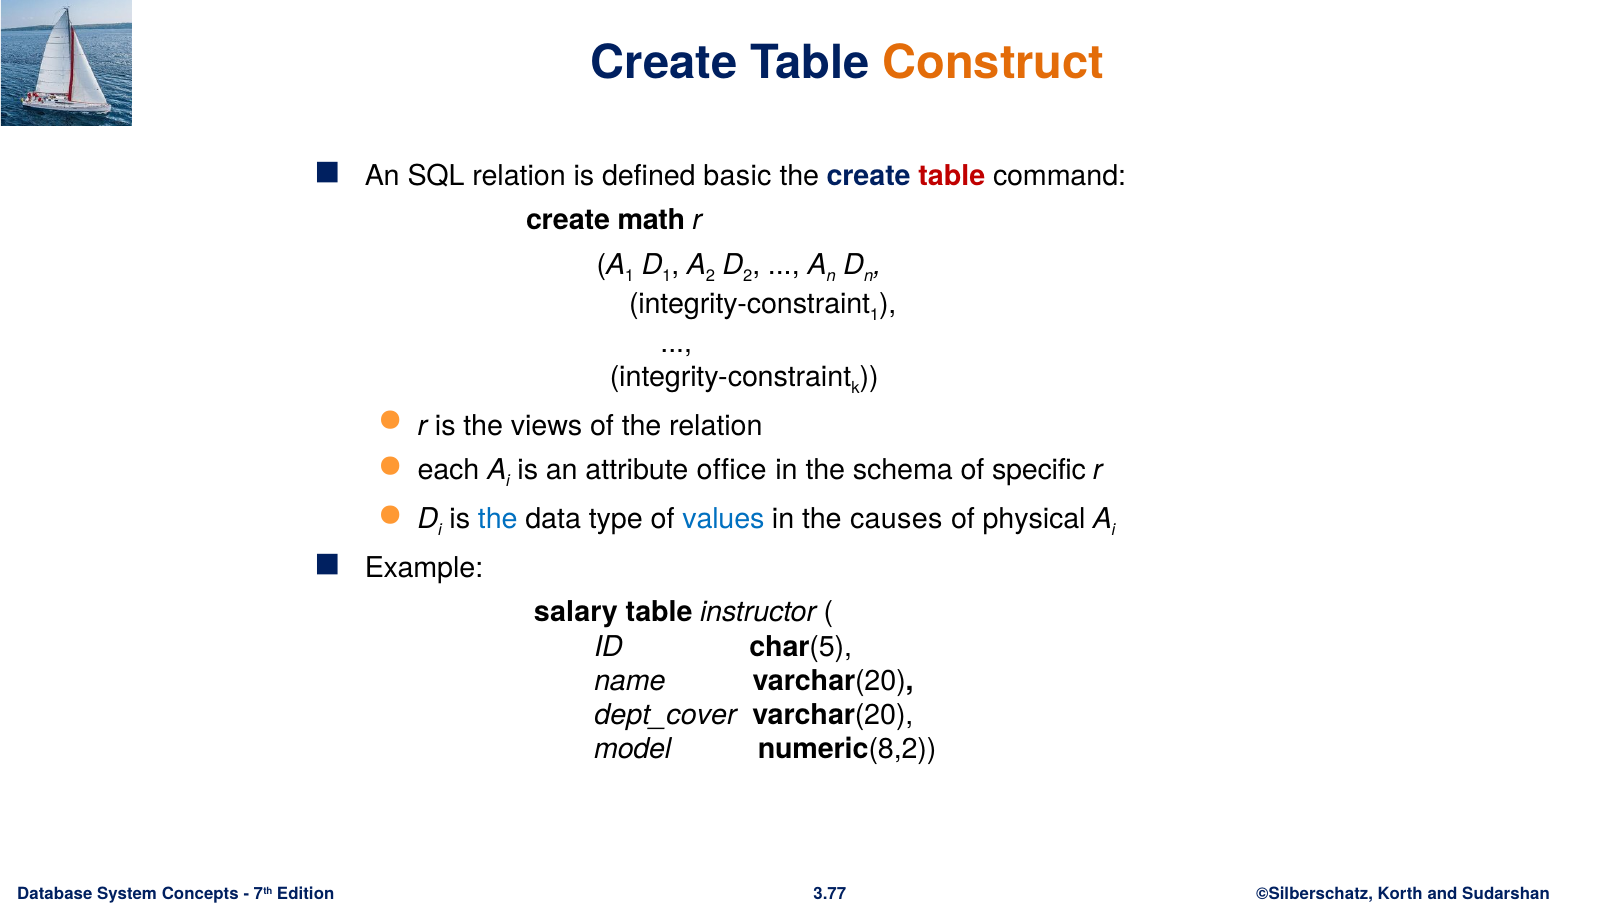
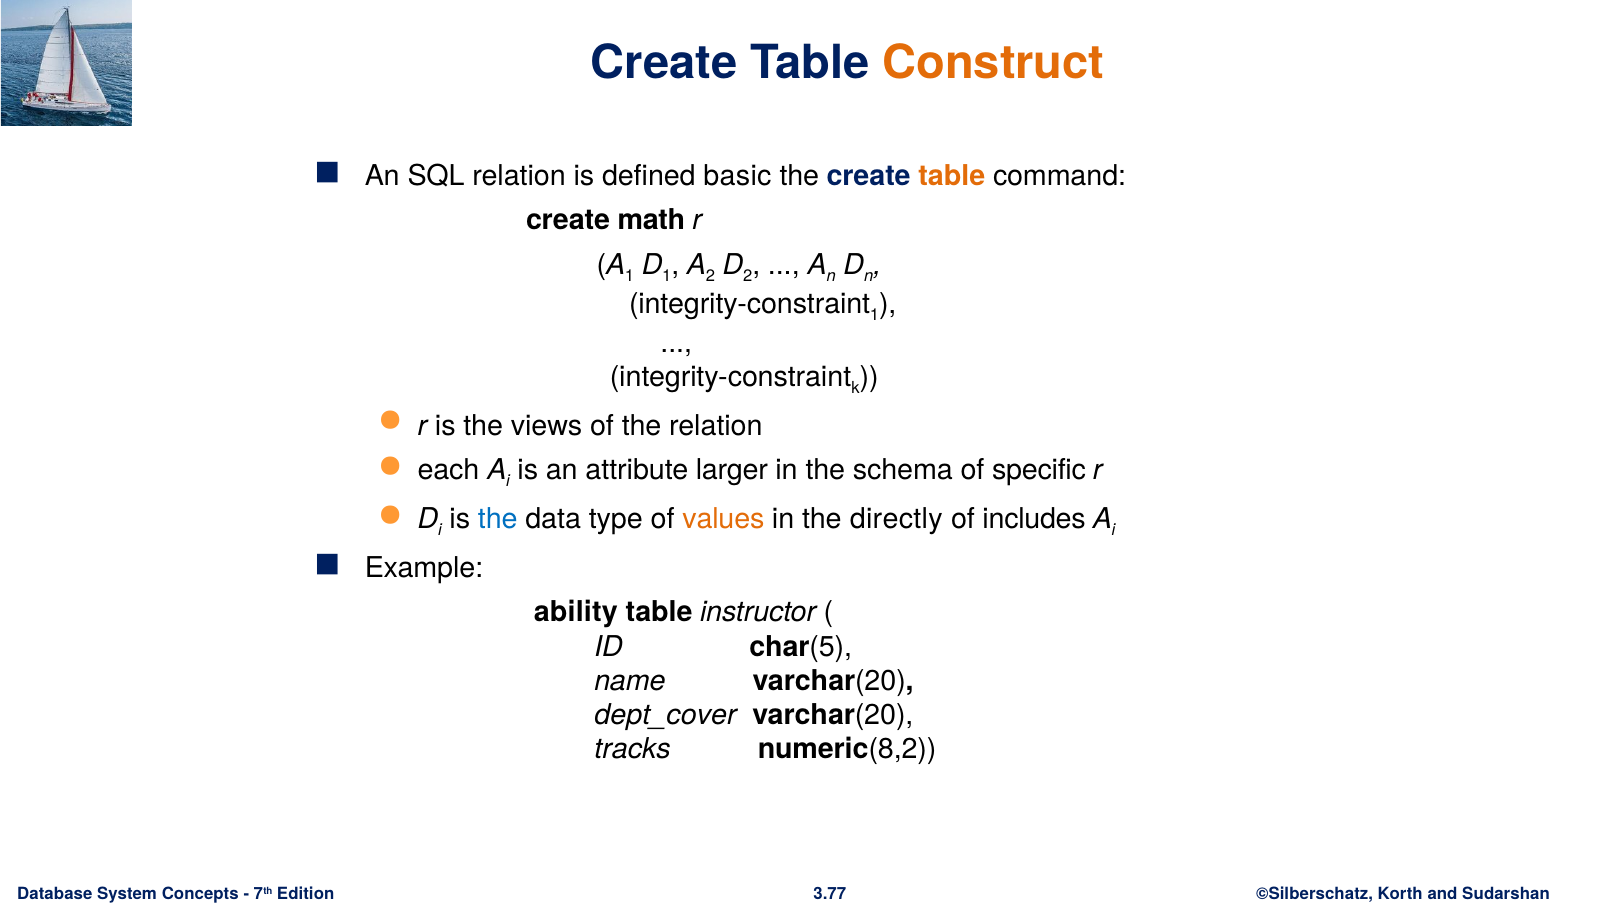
table colour: red -> orange (952, 176)
office: office -> larger (732, 470)
values colour: blue -> orange (723, 519)
causes: causes -> directly (896, 519)
physical: physical -> includes (1034, 519)
salary: salary -> ability (576, 612)
model: model -> tracks (633, 750)
